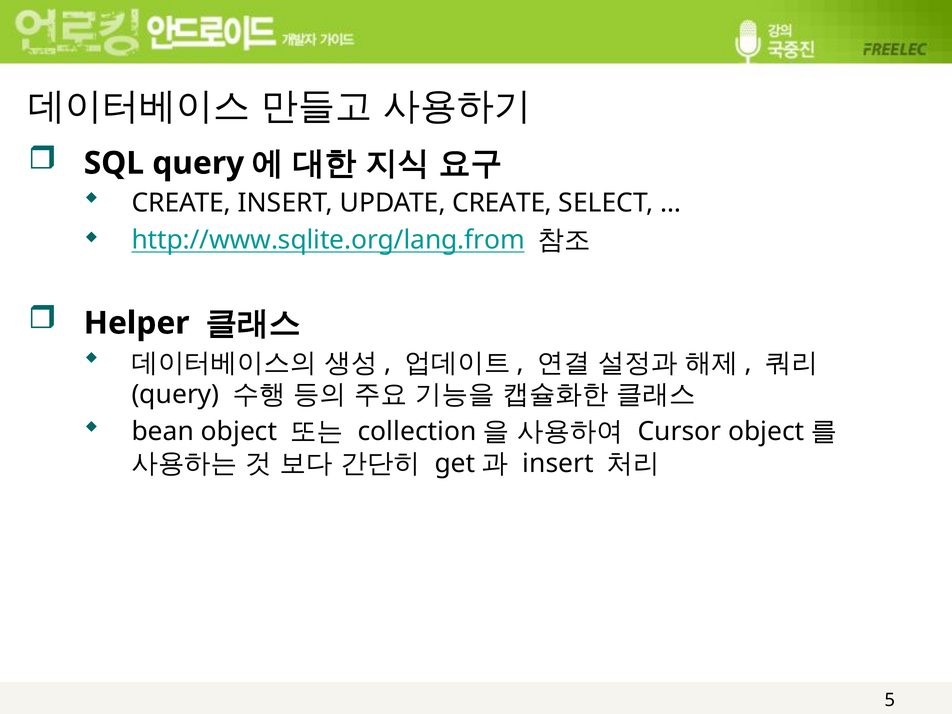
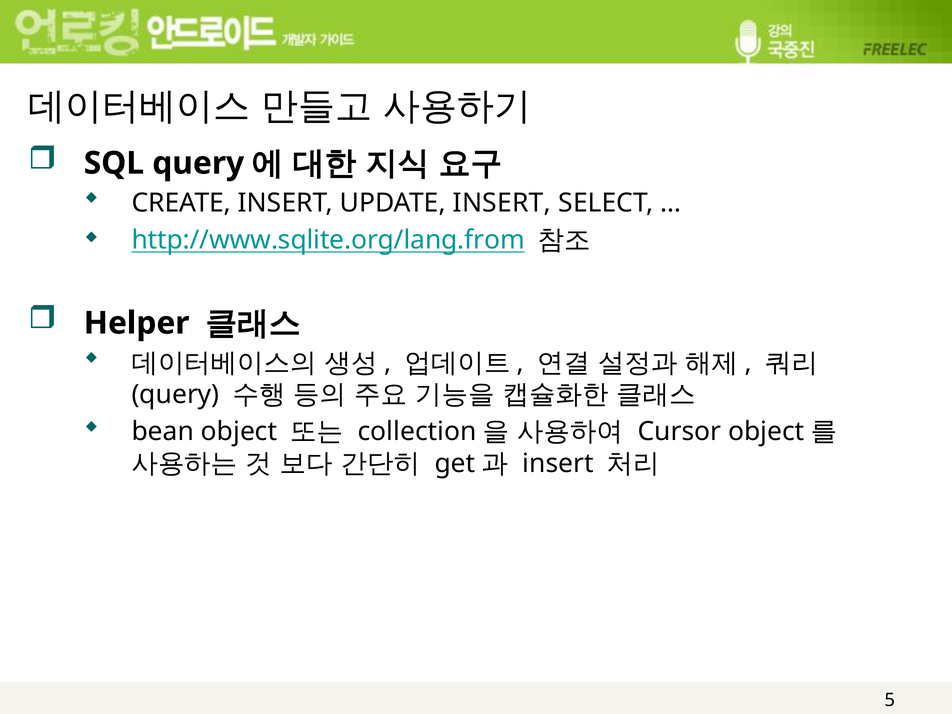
UPDATE CREATE: CREATE -> INSERT (502, 203)
